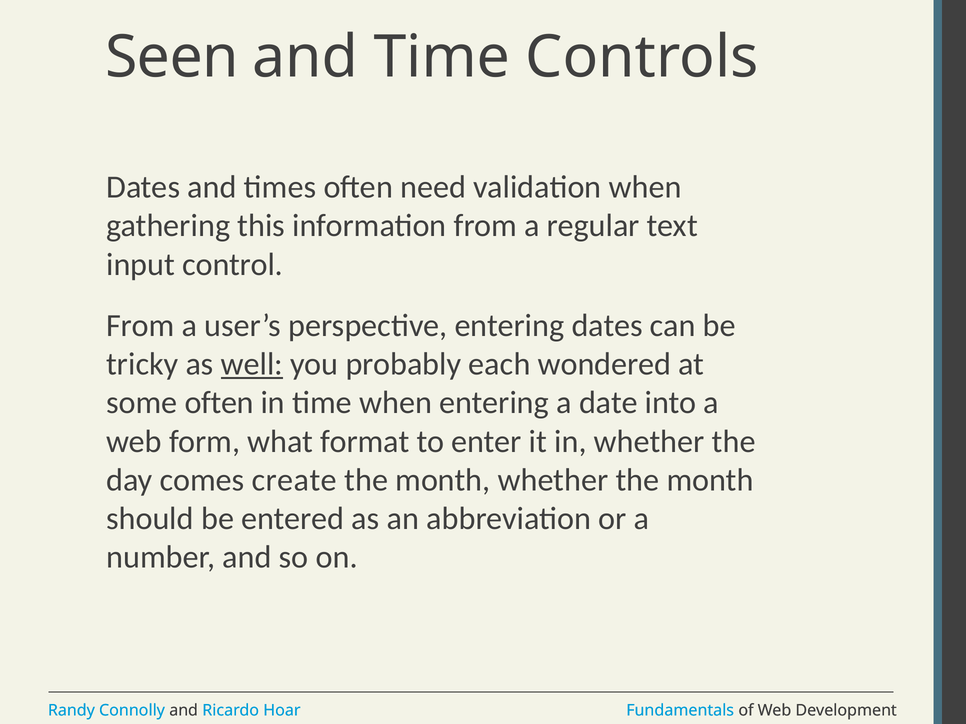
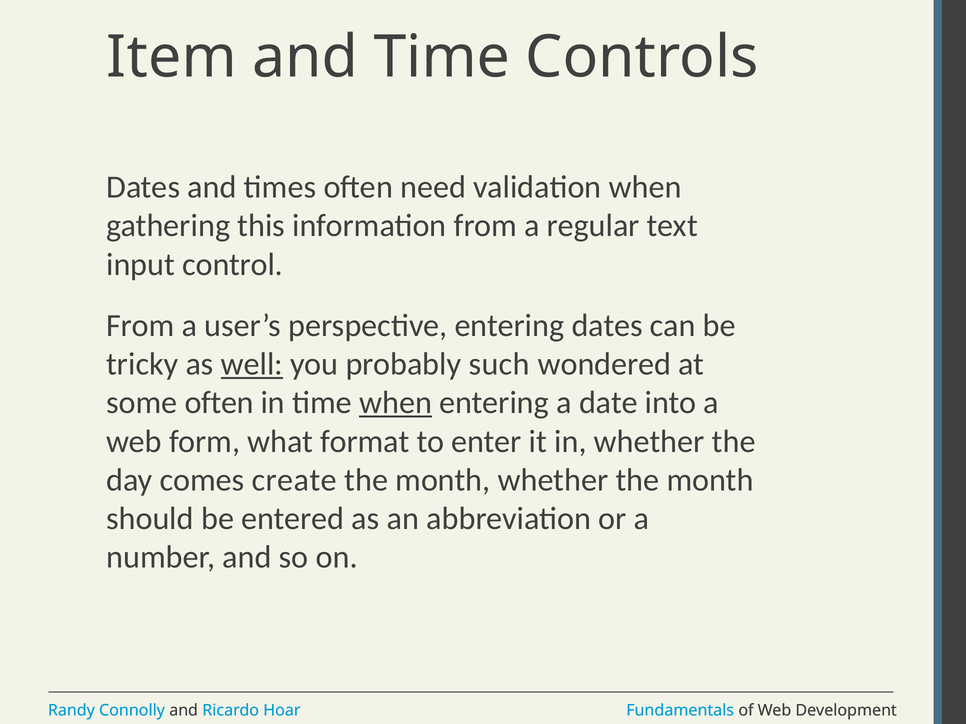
Seen: Seen -> Item (172, 57)
each: each -> such (499, 364)
when underline: none -> present (396, 403)
